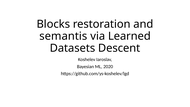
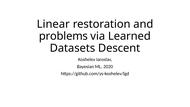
Blocks: Blocks -> Linear (53, 24)
semantis: semantis -> problems (63, 36)
